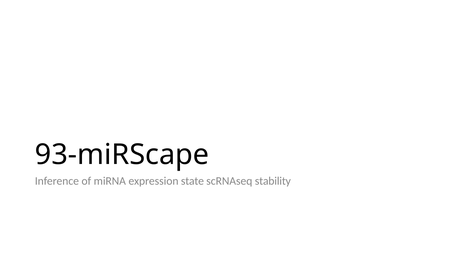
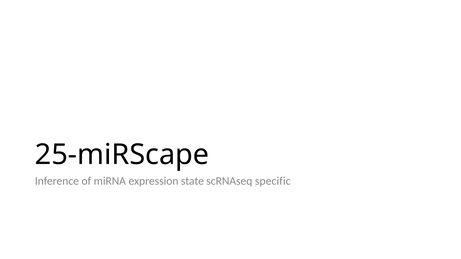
93-miRScape: 93-miRScape -> 25-miRScape (122, 155)
stability: stability -> specific (273, 181)
